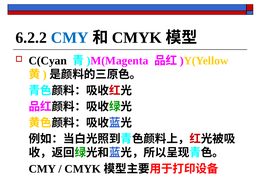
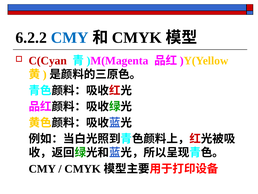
C(Cyan colour: black -> red (48, 61)
